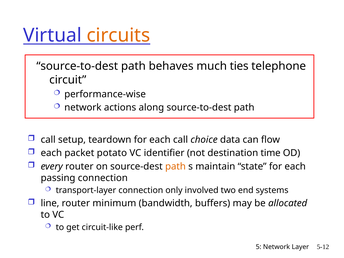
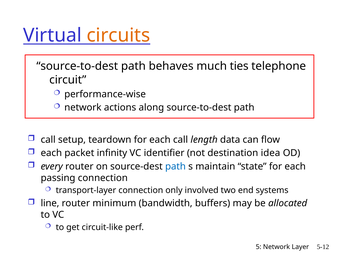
choice: choice -> length (204, 140)
potato: potato -> infinity (112, 153)
time: time -> idea (270, 153)
path colour: orange -> blue (175, 166)
